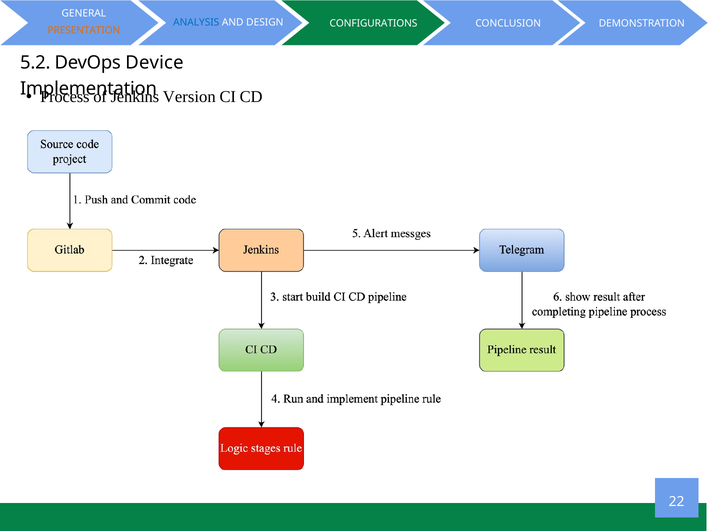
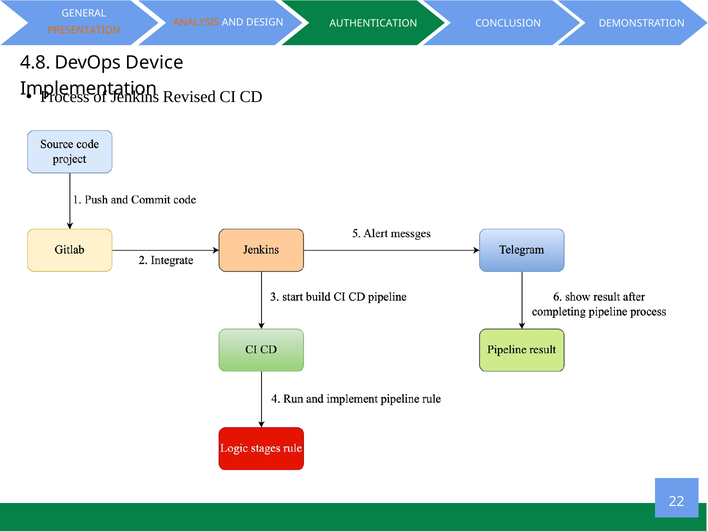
ANALYSIS colour: blue -> orange (196, 22)
CONFIGURATIONS: CONFIGURATIONS -> AUTHENTICATION (373, 23)
5.2: 5.2 -> 4.8 (35, 63)
Version: Version -> Revised (189, 97)
